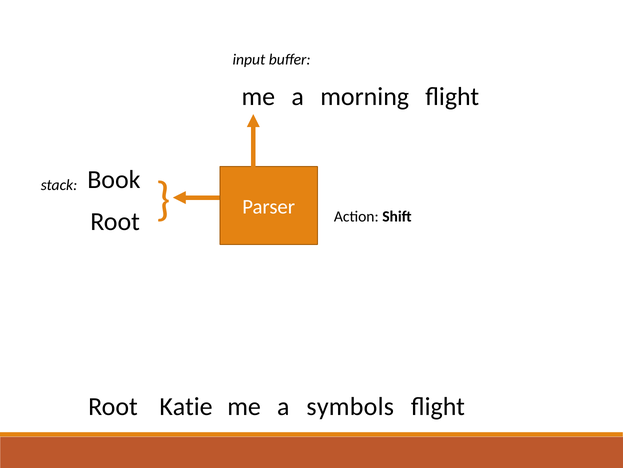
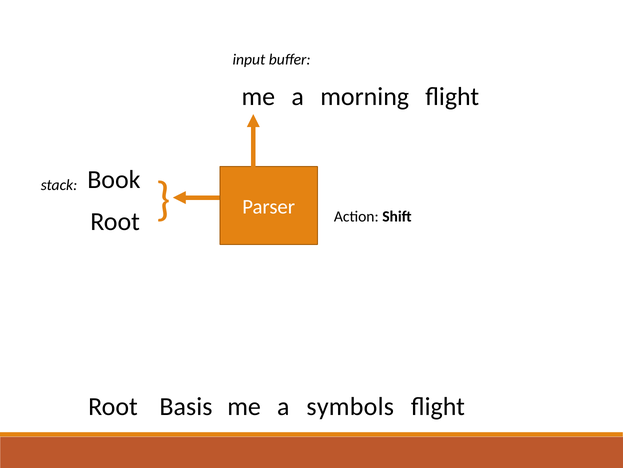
Katie: Katie -> Basis (186, 406)
